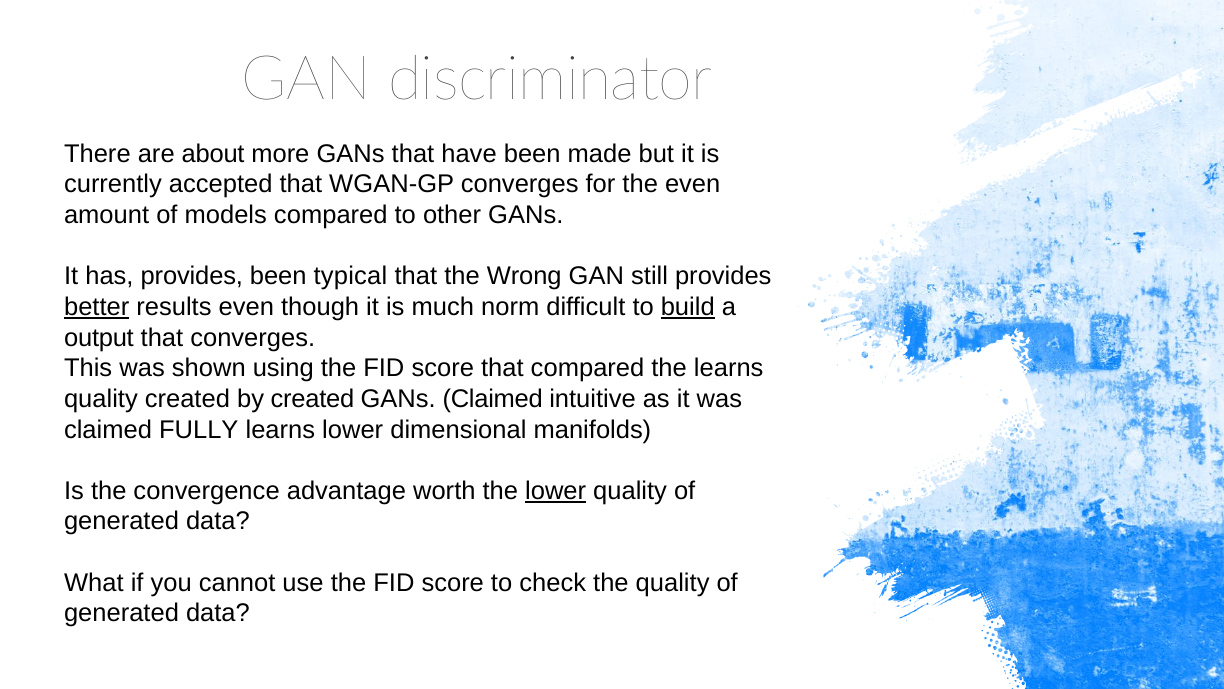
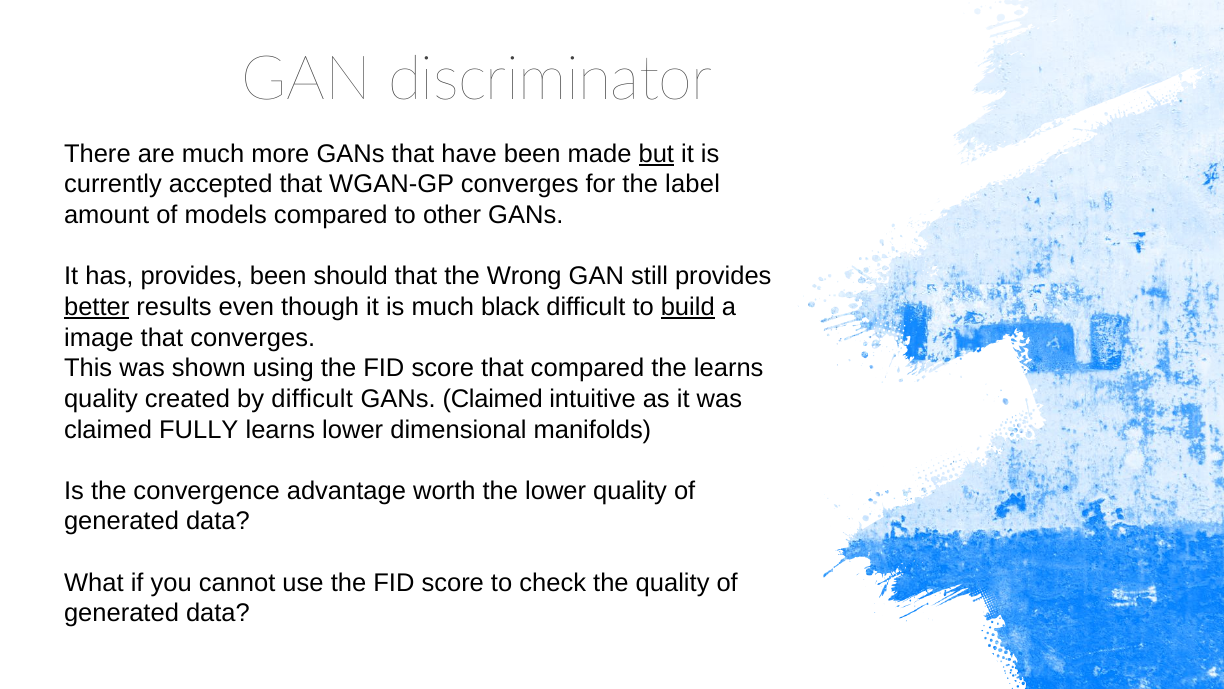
are about: about -> much (213, 154)
but underline: none -> present (656, 154)
the even: even -> label (693, 184)
typical: typical -> should (351, 276)
norm: norm -> black (510, 307)
output: output -> image (99, 337)
by created: created -> difficult (312, 399)
lower underline: present -> none (556, 491)
